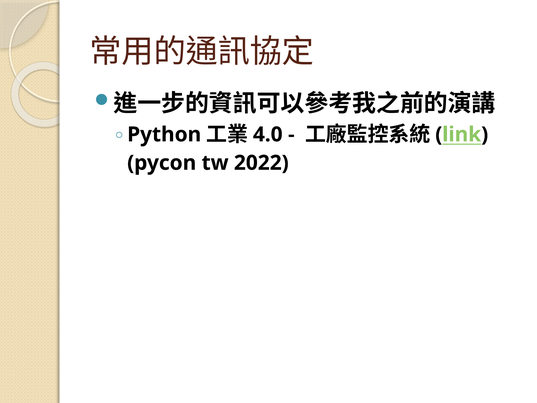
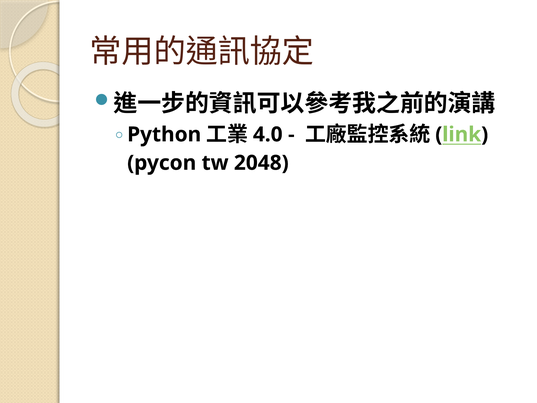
2022: 2022 -> 2048 (261, 163)
